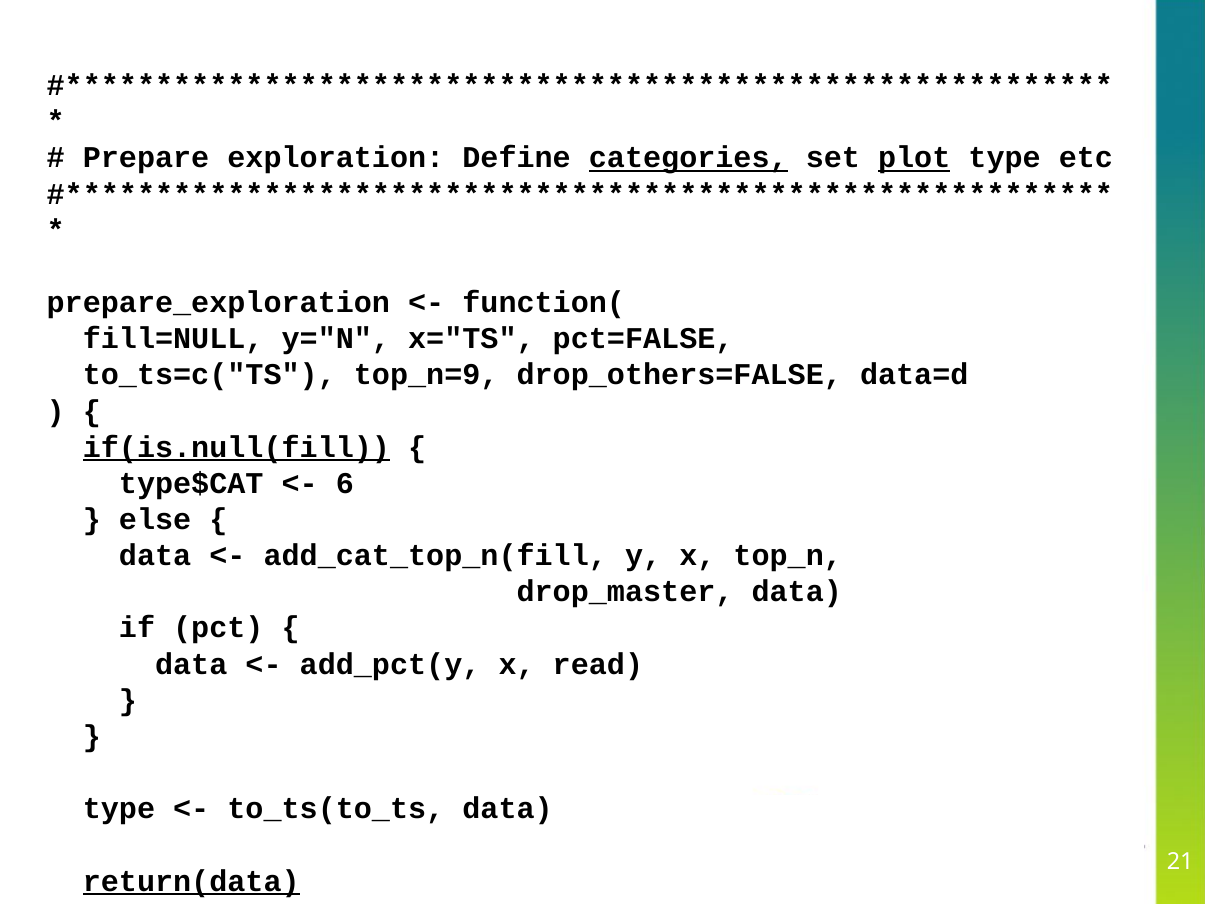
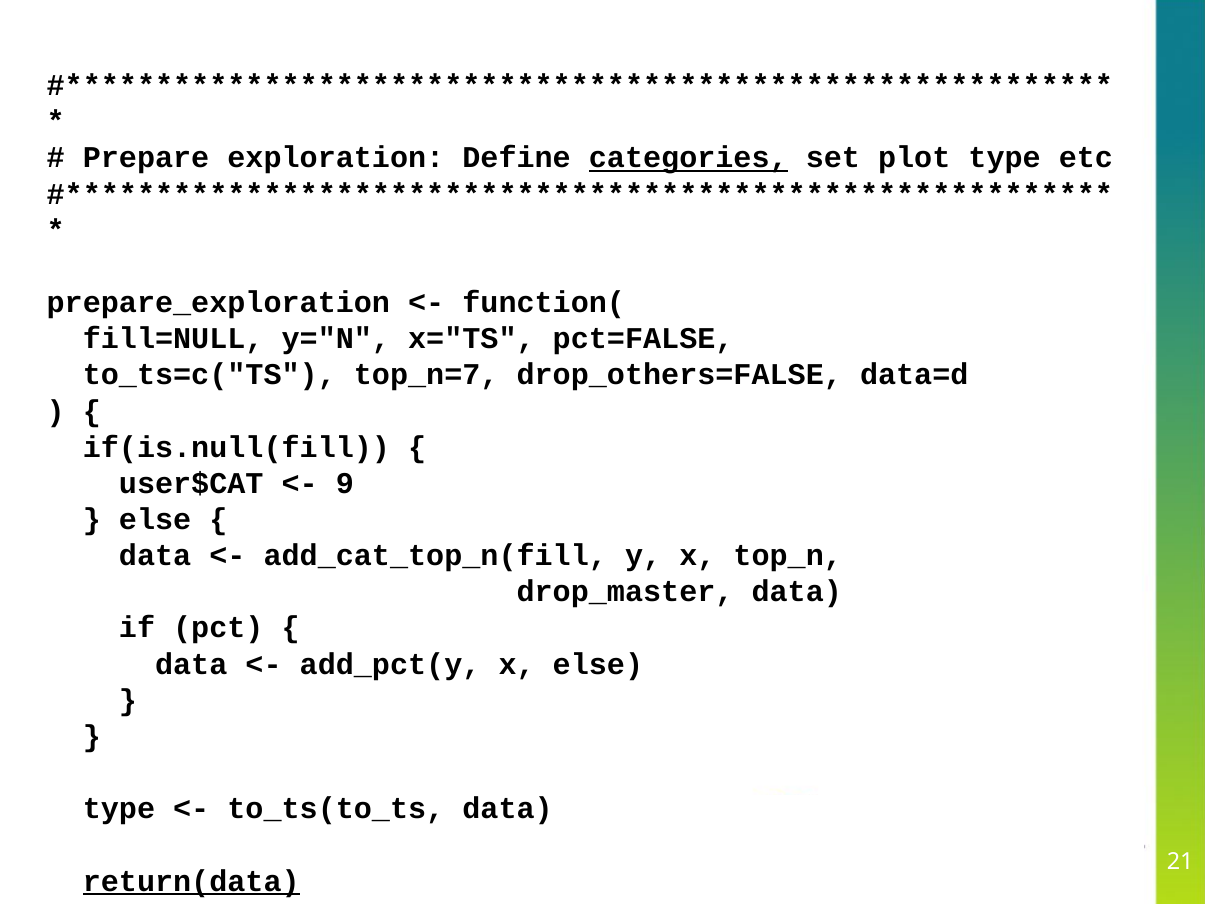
plot underline: present -> none (914, 158)
top_n=9: top_n=9 -> top_n=7 (426, 375)
if(is.null(fill underline: present -> none (236, 447)
type$CAT: type$CAT -> user$CAT (191, 483)
6: 6 -> 9 (345, 483)
x read: read -> else (598, 664)
